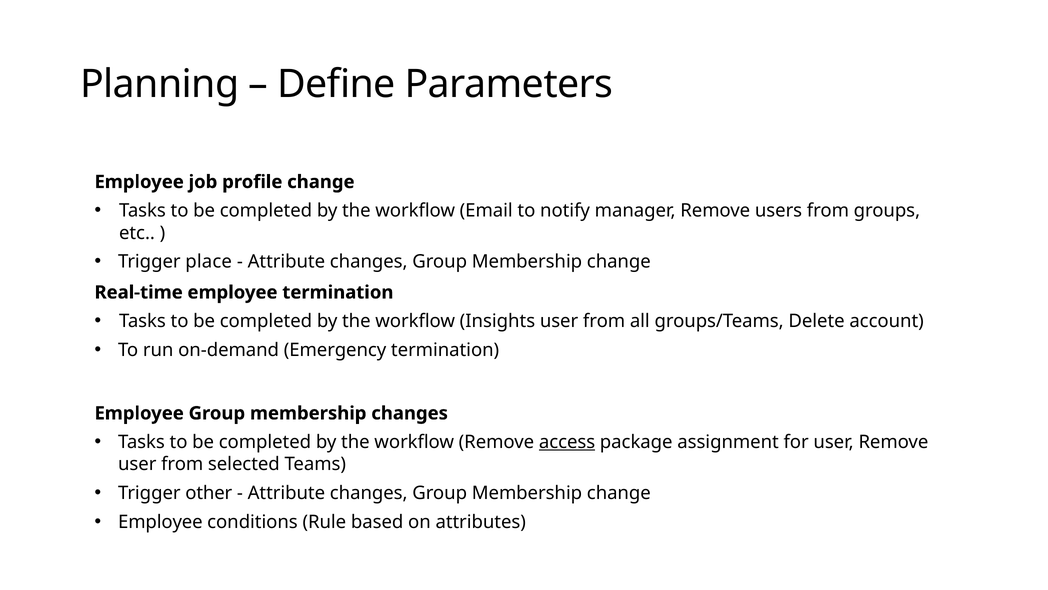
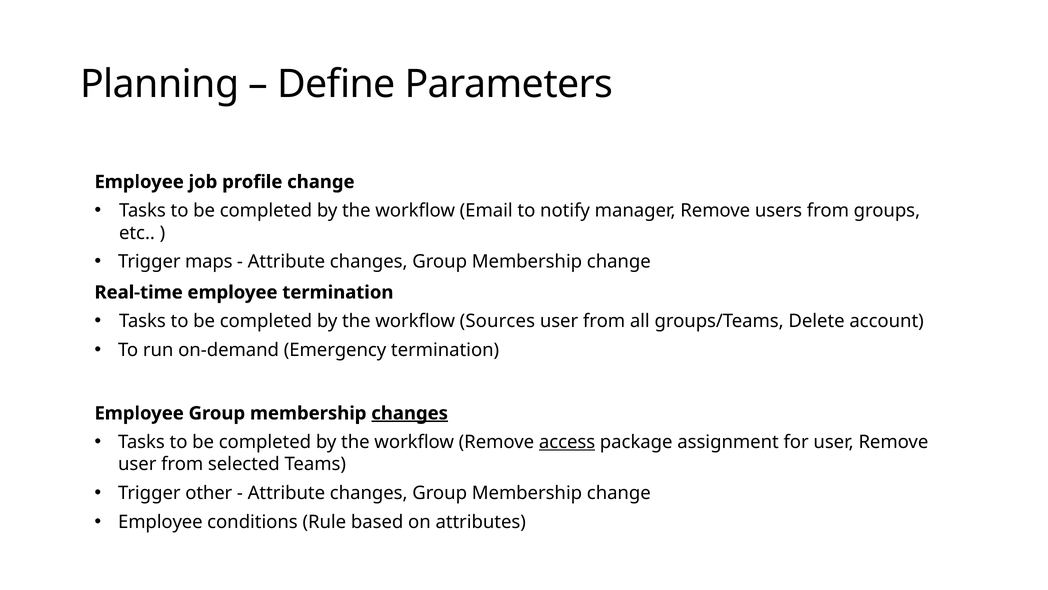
place: place -> maps (209, 262)
Insights: Insights -> Sources (497, 321)
changes underline: none -> present (410, 413)
